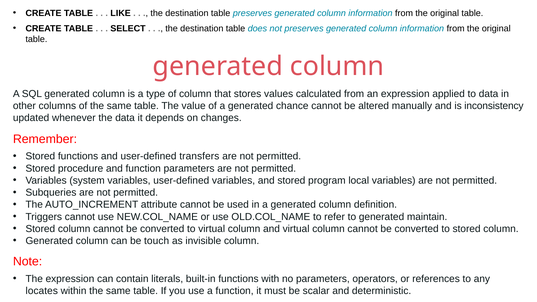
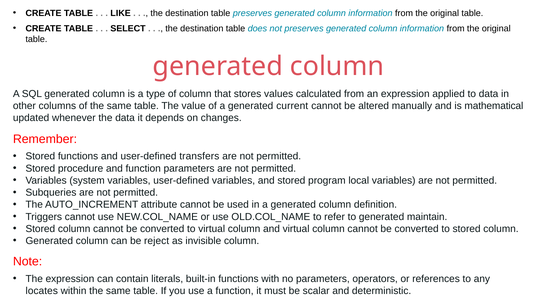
chance: chance -> current (292, 106)
inconsistency: inconsistency -> mathematical (494, 106)
touch: touch -> reject (157, 241)
